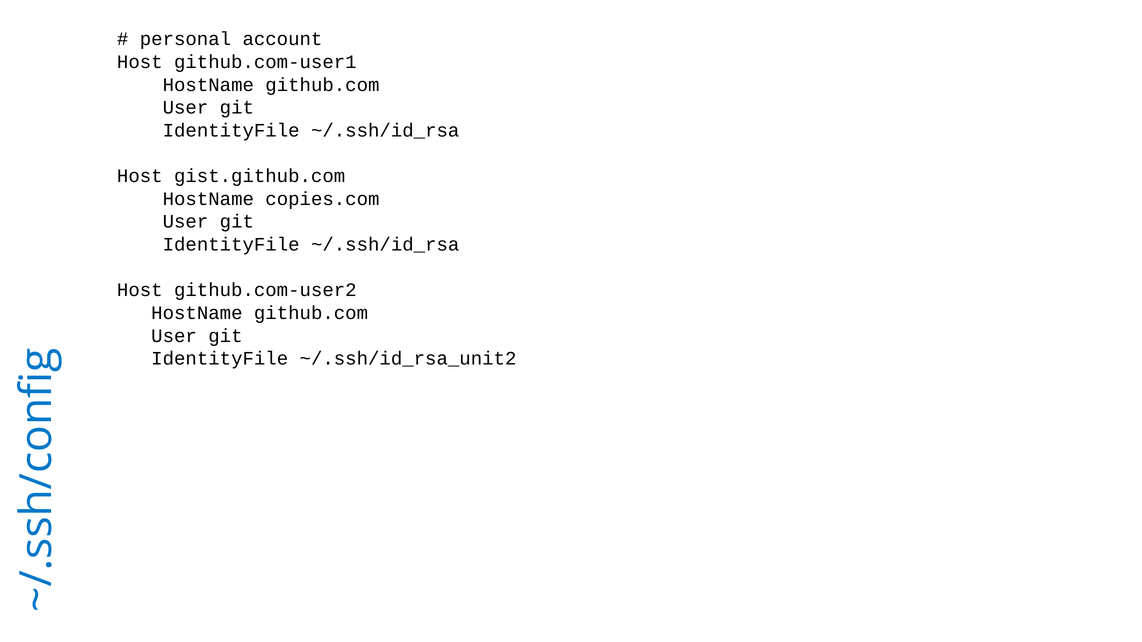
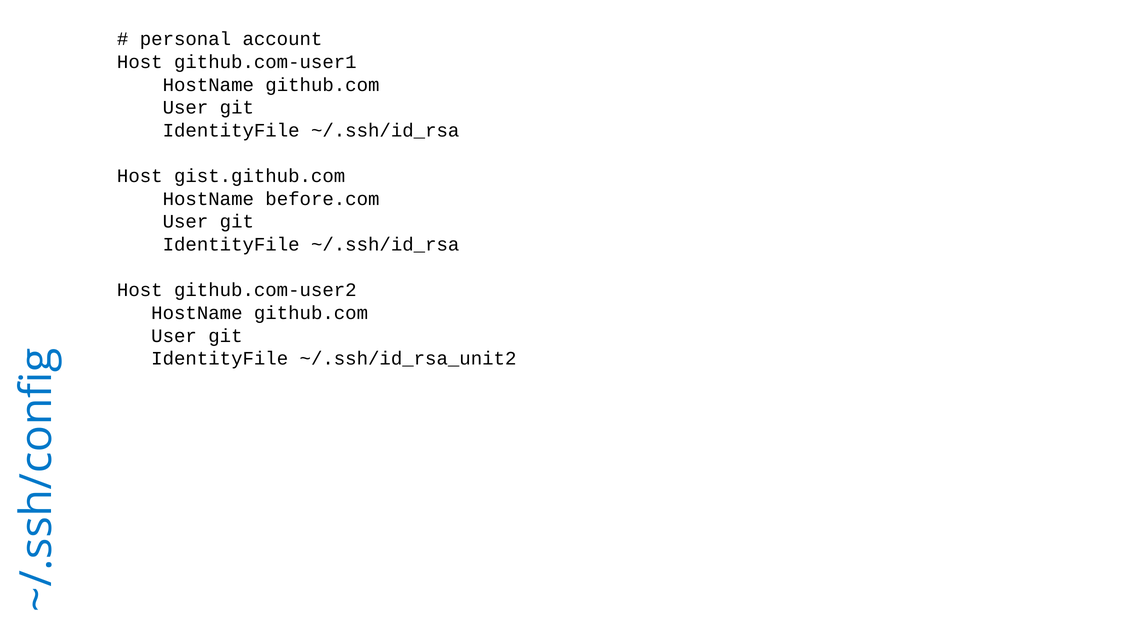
copies.com: copies.com -> before.com (322, 199)
